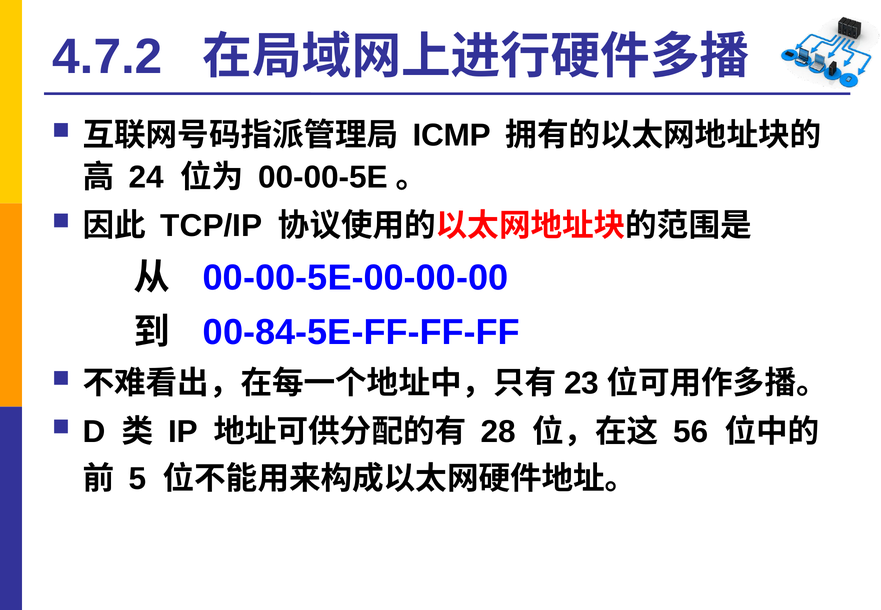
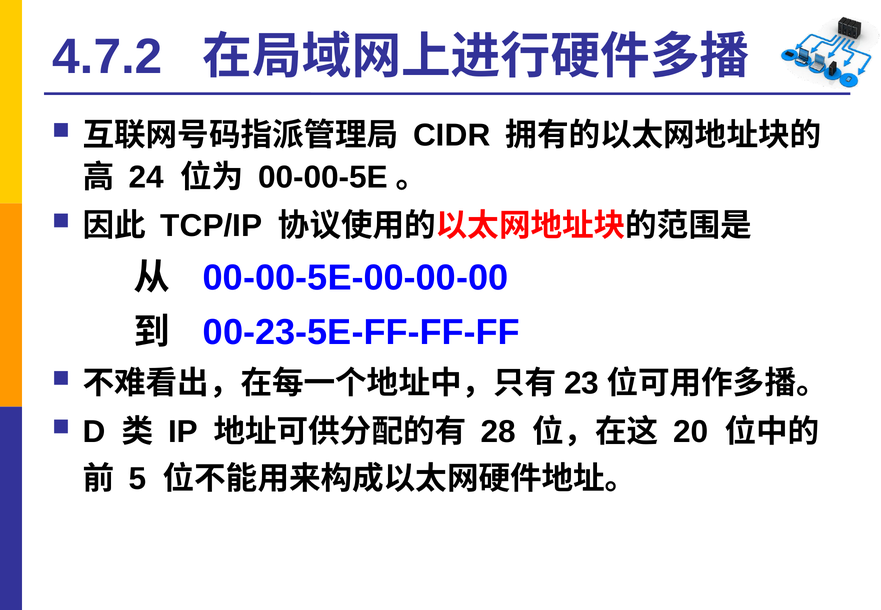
ICMP: ICMP -> CIDR (452, 135)
00-84-5E-FF-FF-FF: 00-84-5E-FF-FF-FF -> 00-23-5E-FF-FF-FF (361, 332)
56: 56 -> 20 (691, 432)
